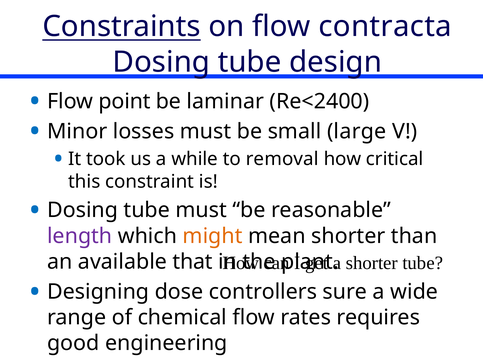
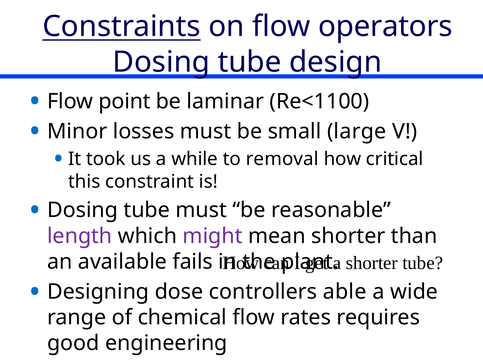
contracta: contracta -> operators (385, 27)
Re<2400: Re<2400 -> Re<1100 (319, 101)
might colour: orange -> purple (213, 236)
that: that -> fails (193, 262)
sure: sure -> able (345, 292)
